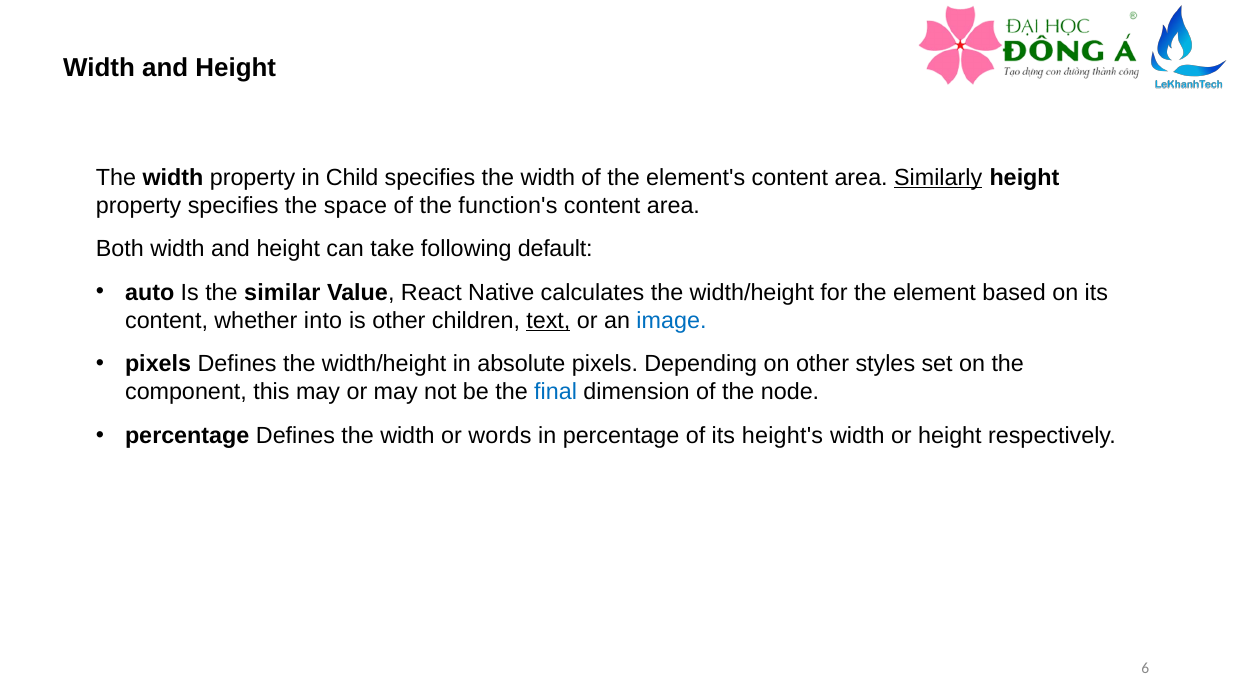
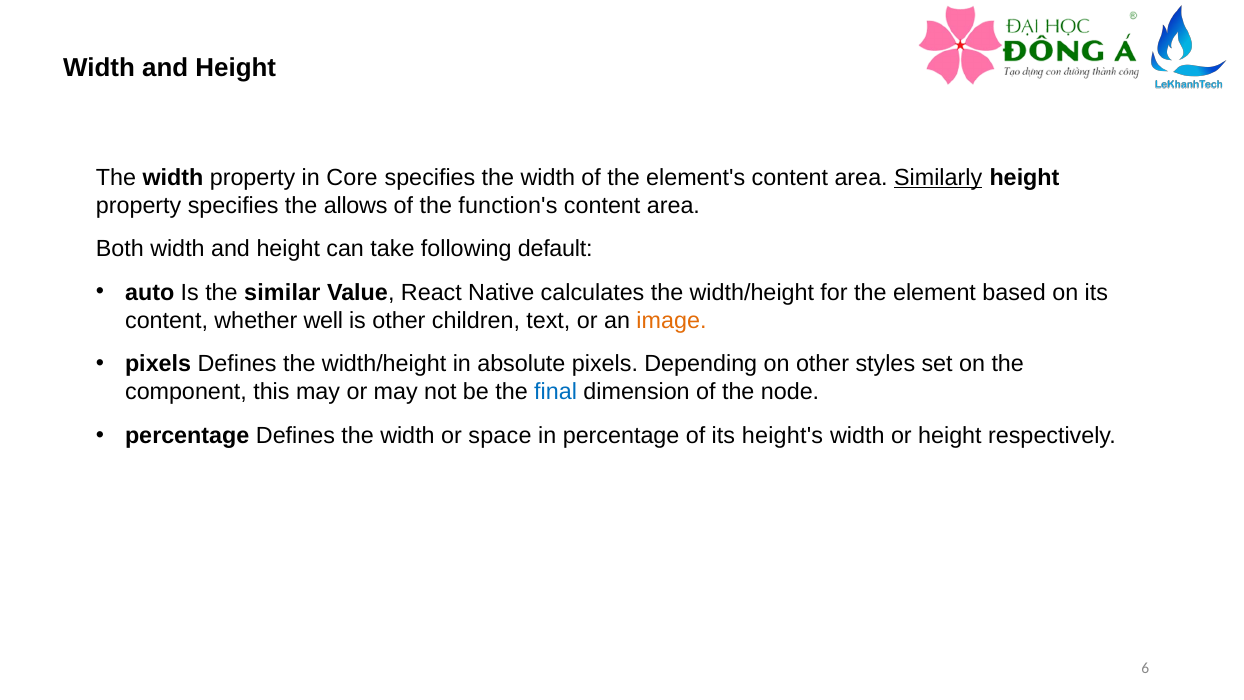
Child: Child -> Core (352, 177)
space: space -> allows (356, 205)
into: into -> well (323, 320)
text underline: present -> none (548, 320)
image colour: blue -> orange (671, 320)
words: words -> space (500, 436)
